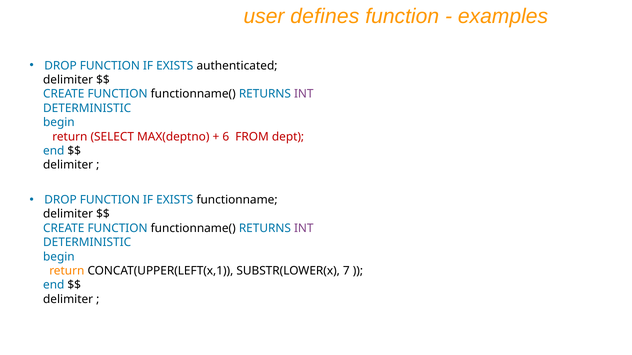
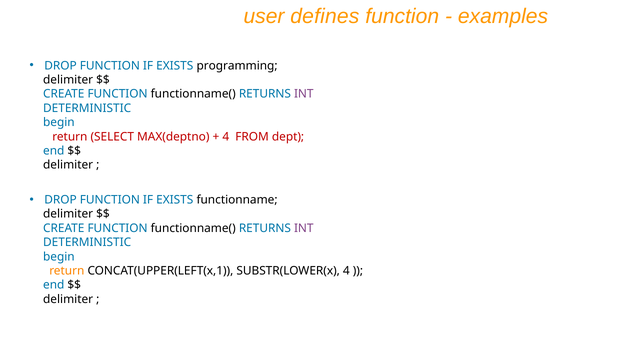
authenticated: authenticated -> programming (237, 66)
6: 6 -> 4 (226, 137)
SUBSTR(LOWER(x 7: 7 -> 4 (346, 271)
